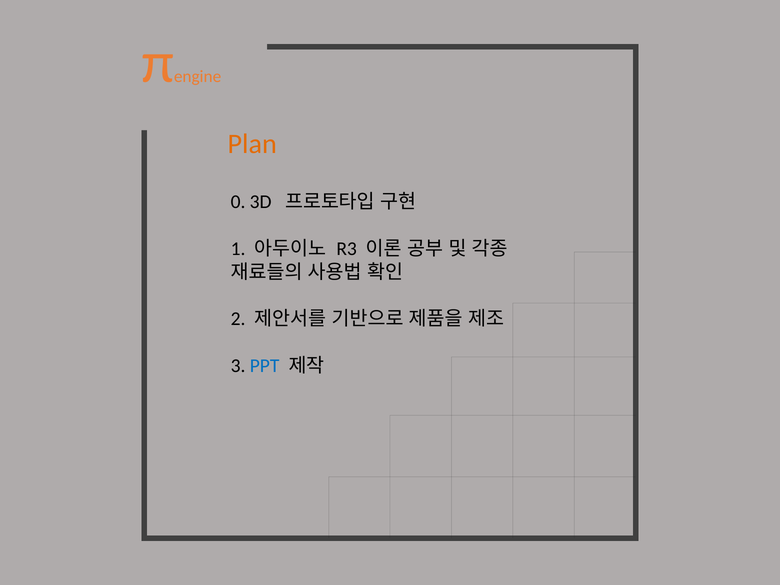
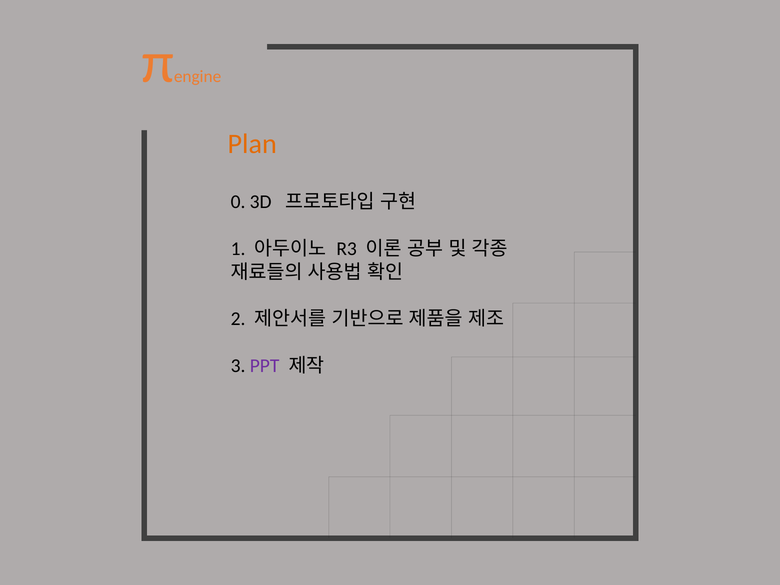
PPT colour: blue -> purple (265, 366)
